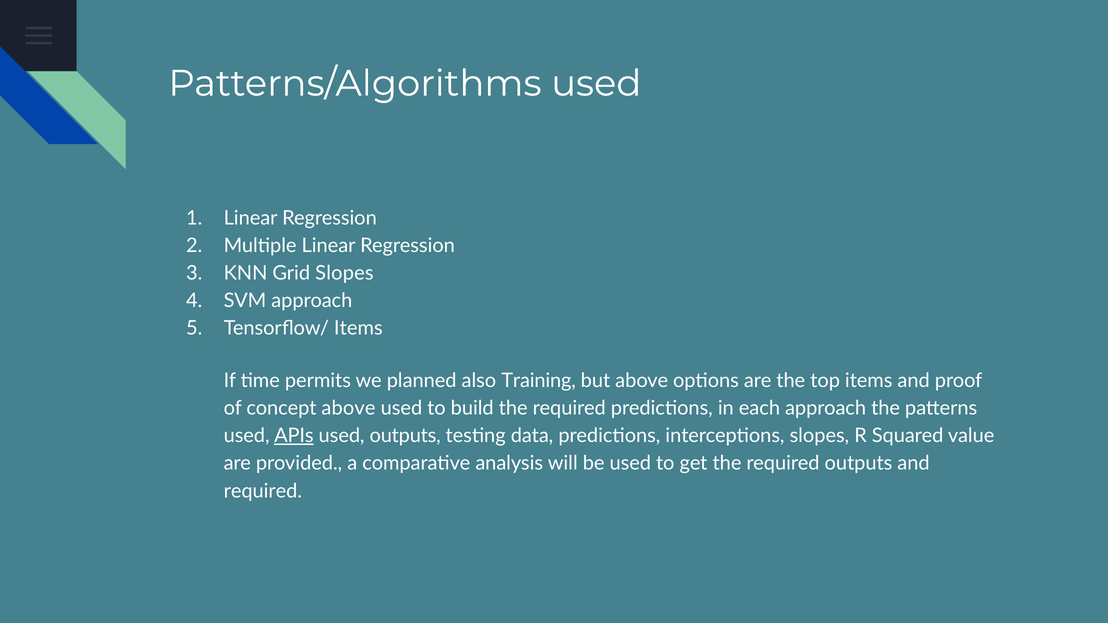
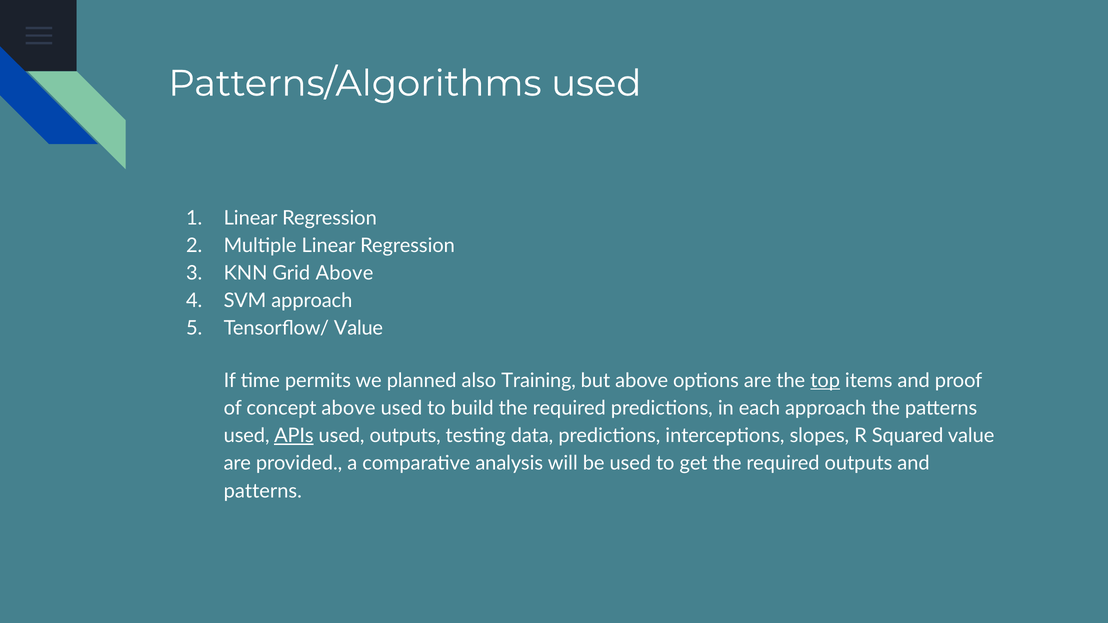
Grid Slopes: Slopes -> Above (344, 273)
Tensorflow/ Items: Items -> Value (358, 328)
top underline: none -> present (825, 381)
required: required -> patterns (263, 491)
